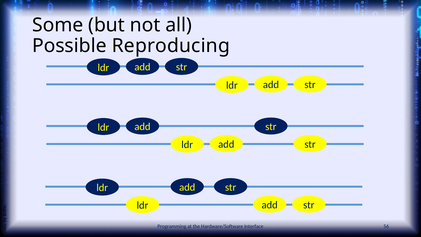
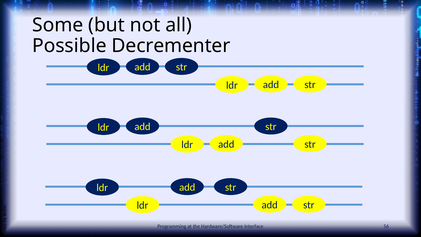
Reproducing: Reproducing -> Decrementer (171, 46)
